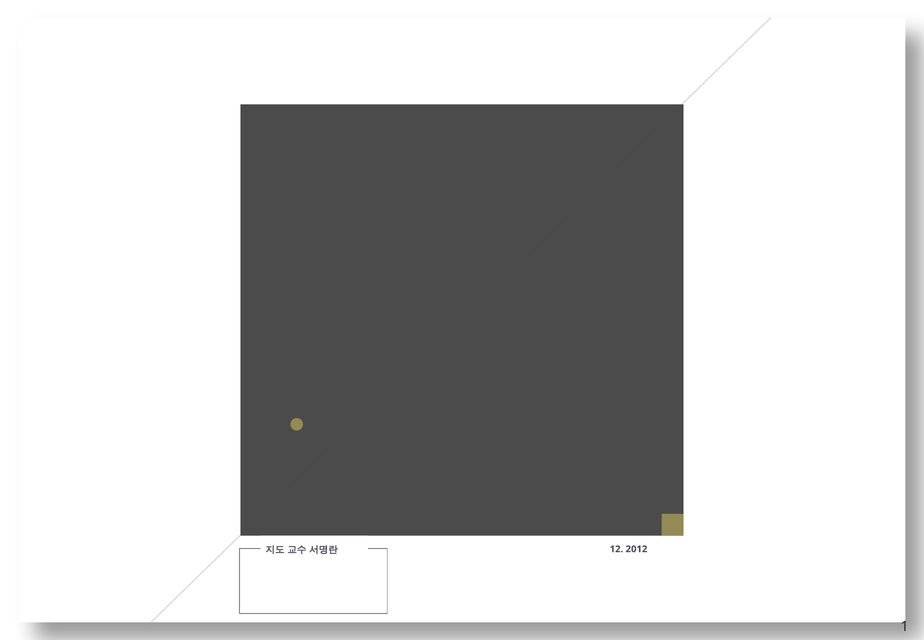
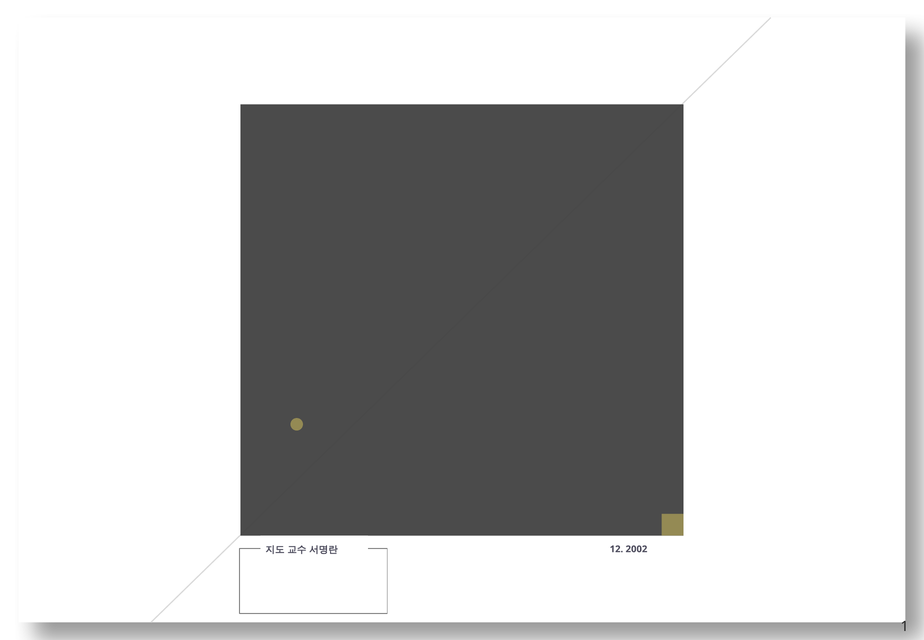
2012: 2012 -> 2002 (636, 549)
